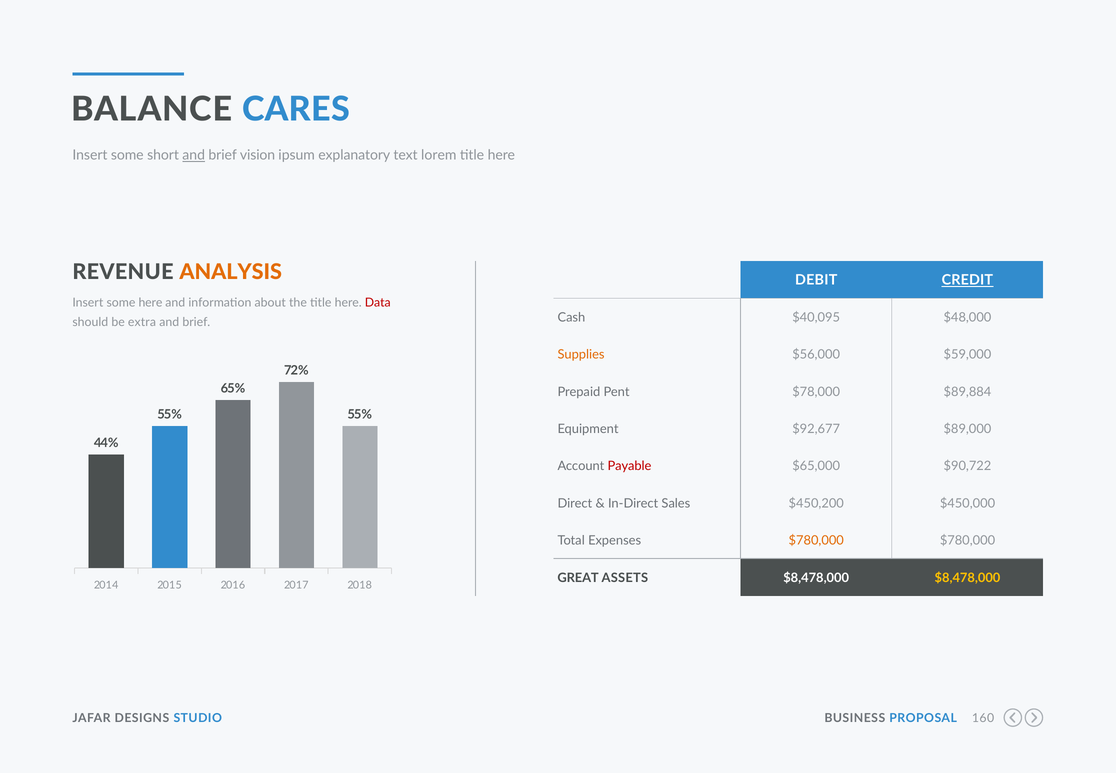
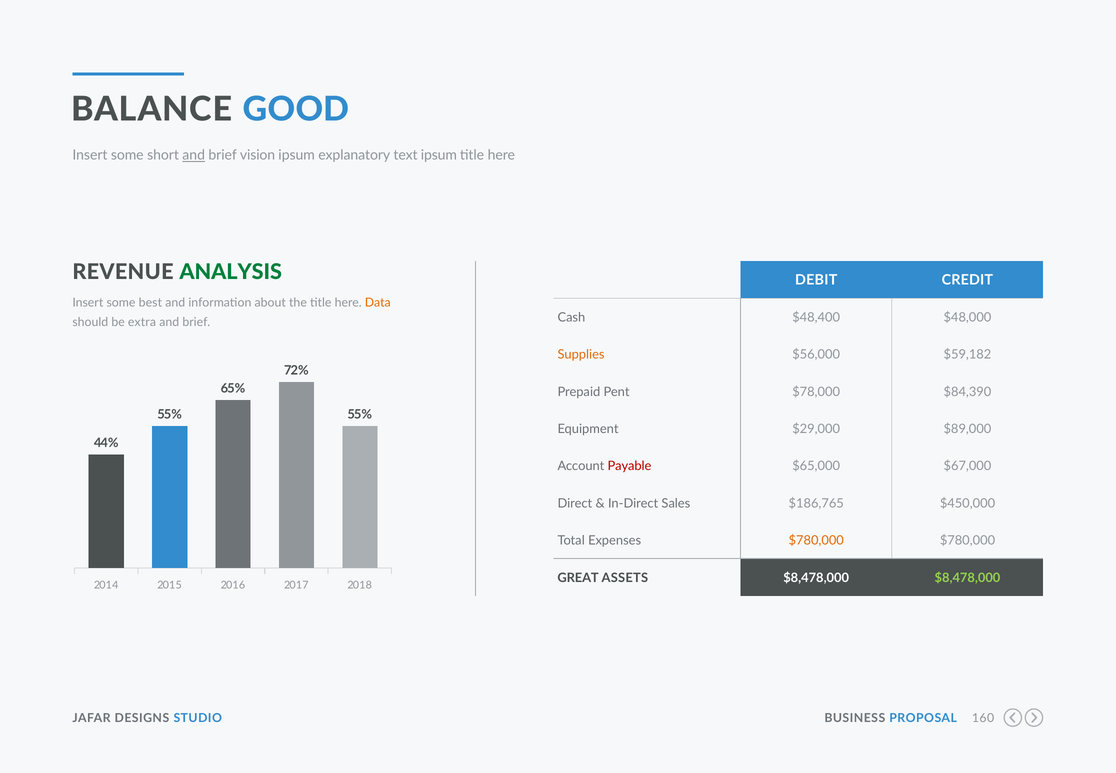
CARES: CARES -> GOOD (296, 109)
text lorem: lorem -> ipsum (439, 155)
ANALYSIS colour: orange -> green (231, 272)
CREDIT underline: present -> none (967, 280)
some here: here -> best (150, 303)
Data colour: red -> orange (378, 303)
$40,095: $40,095 -> $48,400 (816, 317)
$59,000: $59,000 -> $59,182 (967, 354)
$89,884: $89,884 -> $84,390 (967, 392)
$92,677: $92,677 -> $29,000 (816, 429)
$90,722: $90,722 -> $67,000 (967, 466)
$450,200: $450,200 -> $186,765 (816, 503)
$8,478,000 colour: yellow -> light green (967, 578)
